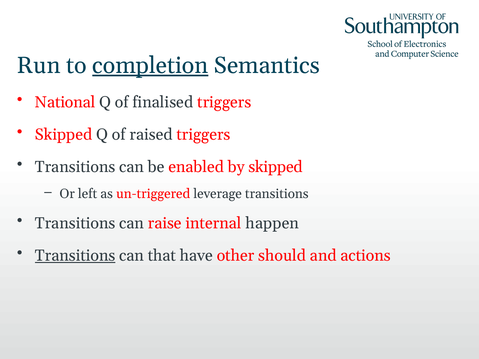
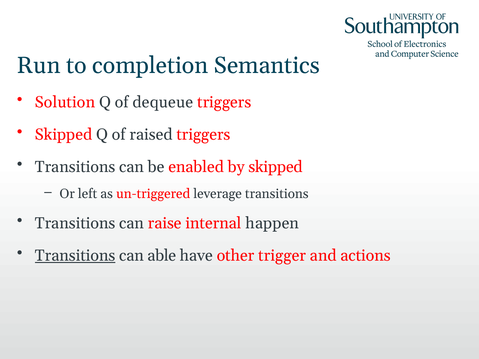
completion underline: present -> none (150, 66)
National: National -> Solution (65, 102)
finalised: finalised -> dequeue (163, 102)
that: that -> able (162, 256)
should: should -> trigger (282, 256)
